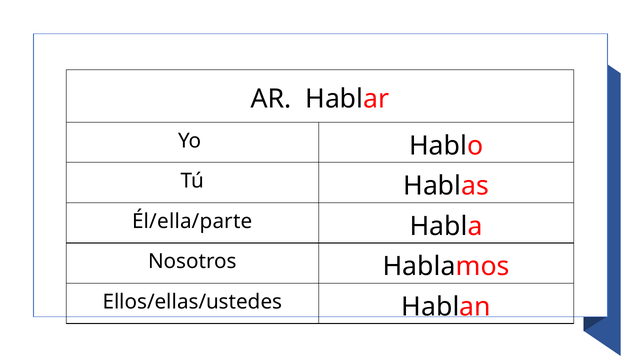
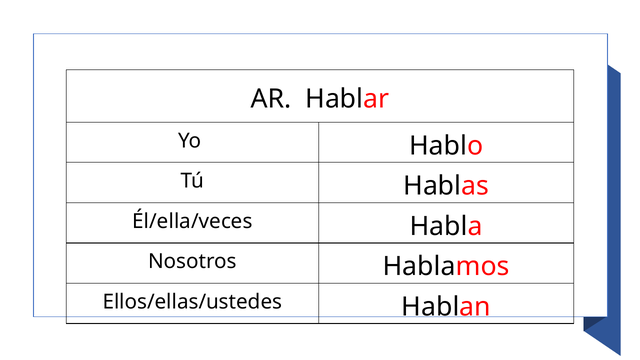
Él/ella/parte: Él/ella/parte -> Él/ella/veces (192, 221)
